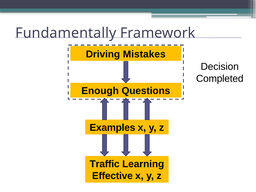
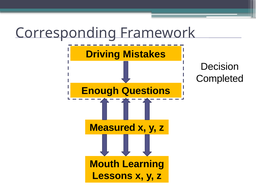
Fundamentally: Fundamentally -> Corresponding (66, 33)
Examples: Examples -> Measured (112, 128)
Traffic: Traffic -> Mouth (105, 164)
Effective: Effective -> Lessons (112, 176)
